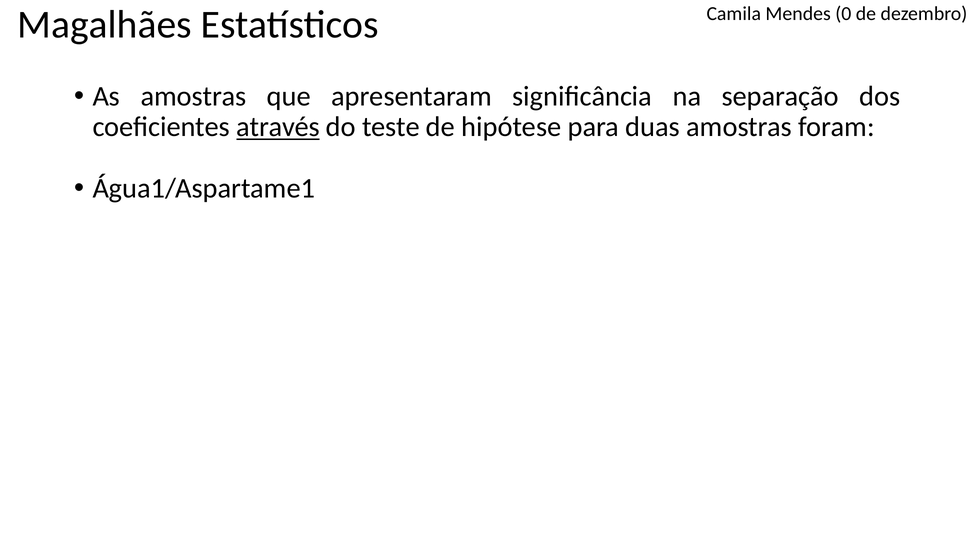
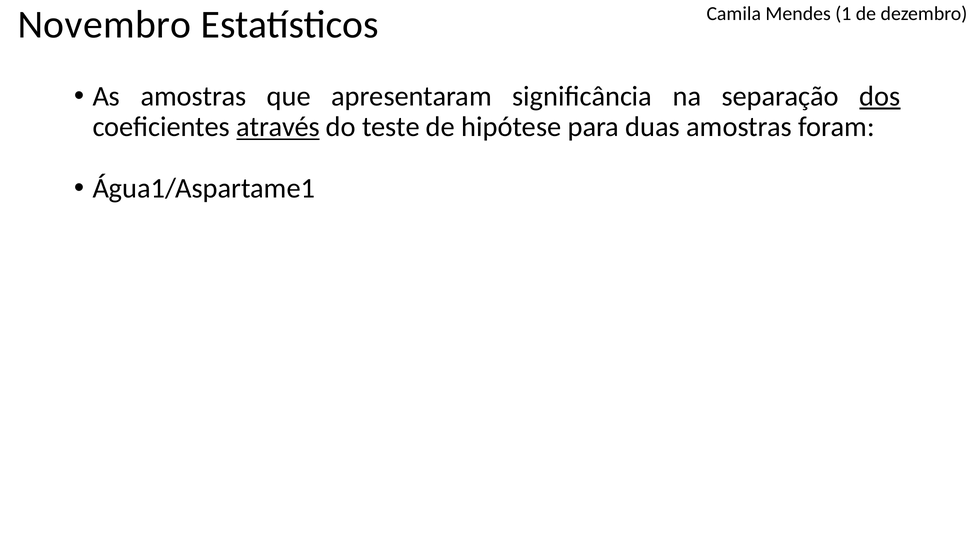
Magalhães: Magalhães -> Novembro (104, 25)
0: 0 -> 1 (843, 14)
dos underline: none -> present (880, 96)
